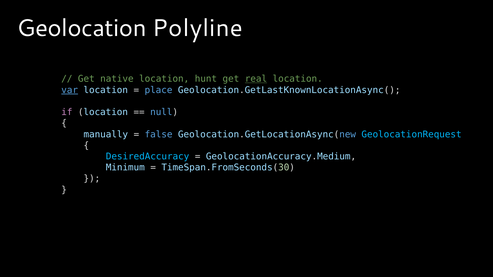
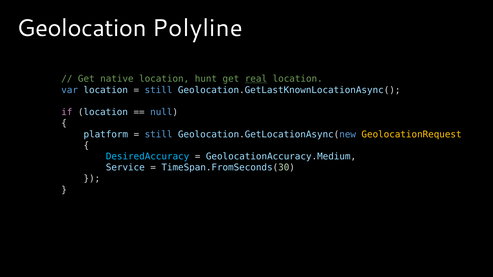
var underline: present -> none (70, 90)
place: place -> still (159, 90)
manually: manually -> platform (106, 134)
false: false -> still (159, 134)
GeolocationRequest colour: light blue -> yellow (412, 134)
Minimum: Minimum -> Service (125, 168)
